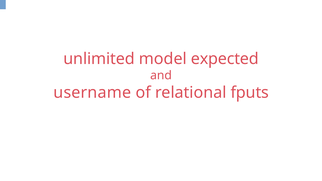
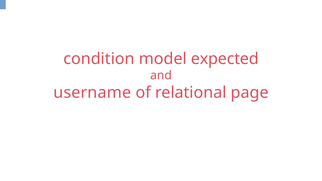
unlimited: unlimited -> condition (99, 59)
fputs: fputs -> page (250, 93)
